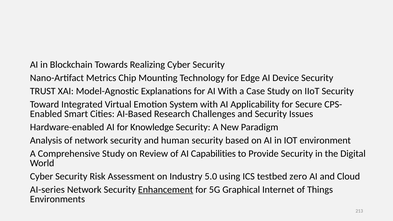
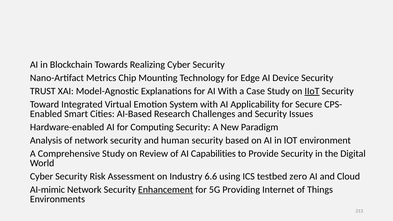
IIoT underline: none -> present (312, 91)
Knowledge: Knowledge -> Computing (152, 127)
5.0: 5.0 -> 6.6 (211, 176)
AI-series: AI-series -> AI-mimic (47, 190)
Graphical: Graphical -> Providing (241, 190)
